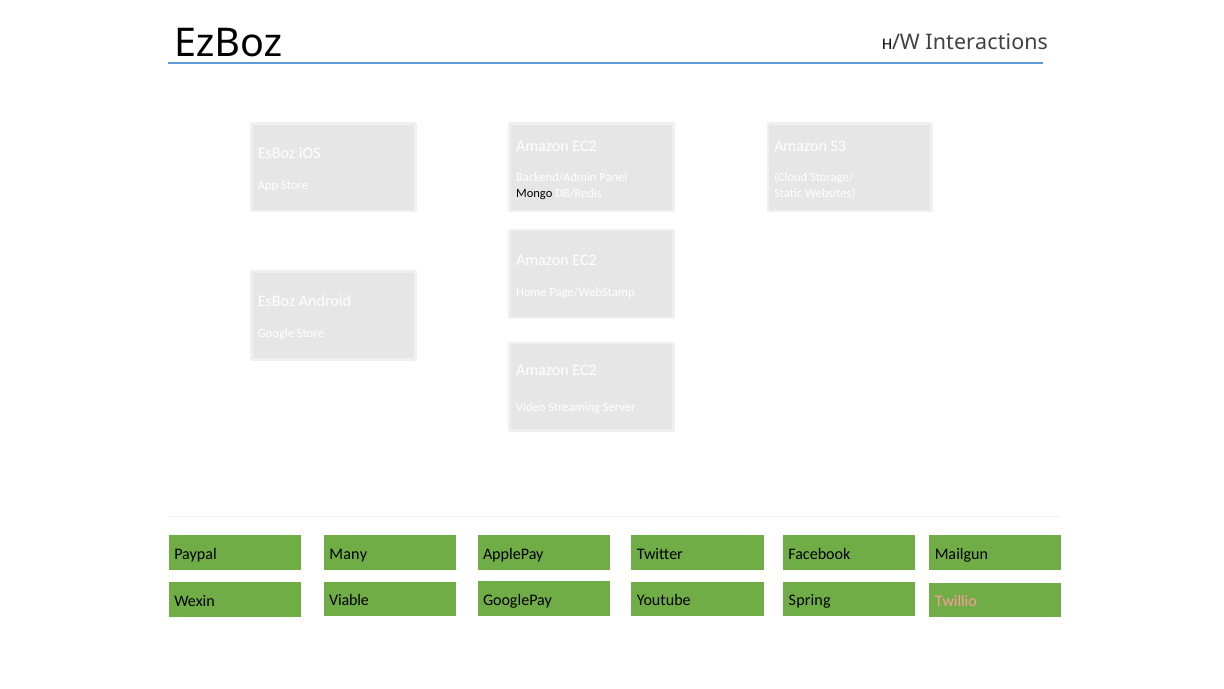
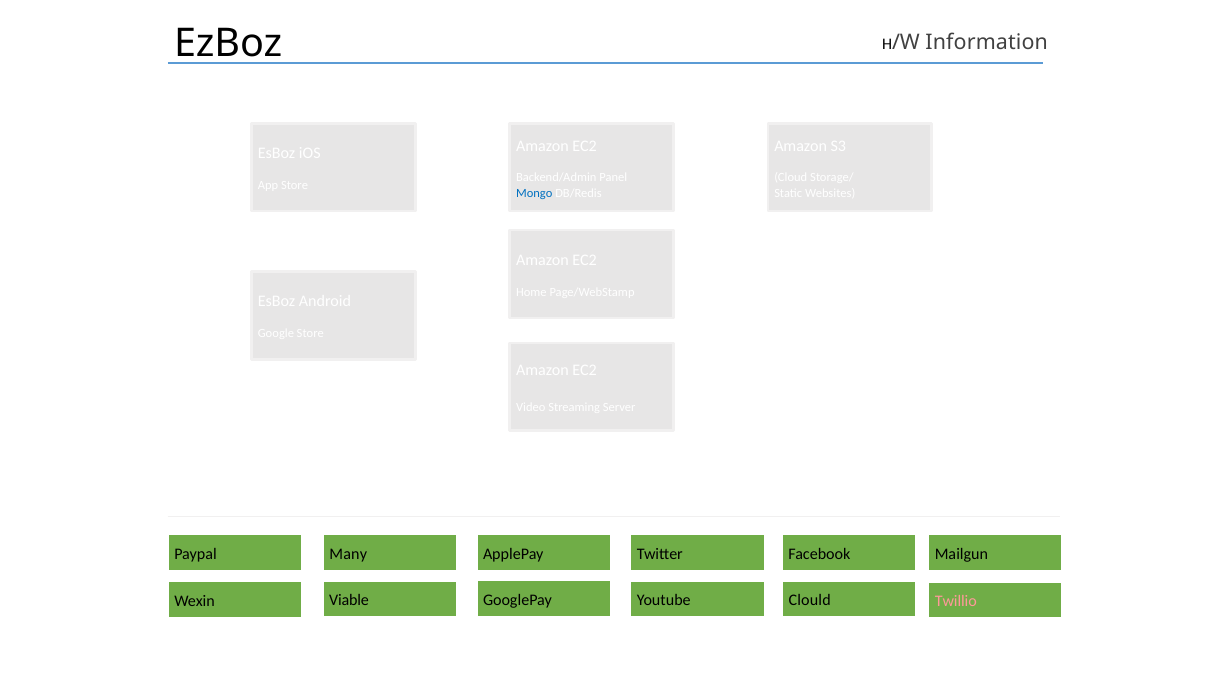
Interactions: Interactions -> Information (987, 42)
Mongo colour: black -> blue (534, 193)
Spring: Spring -> Clould (810, 600)
